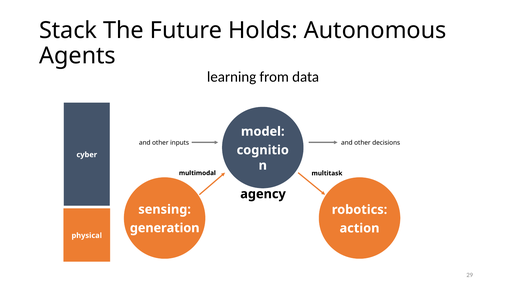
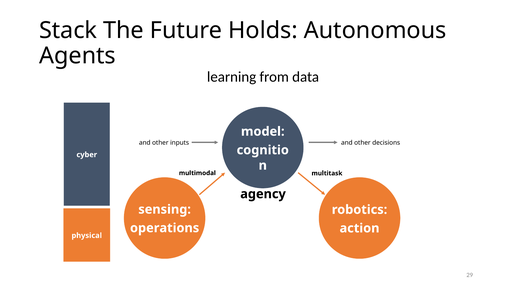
generation: generation -> operations (165, 228)
